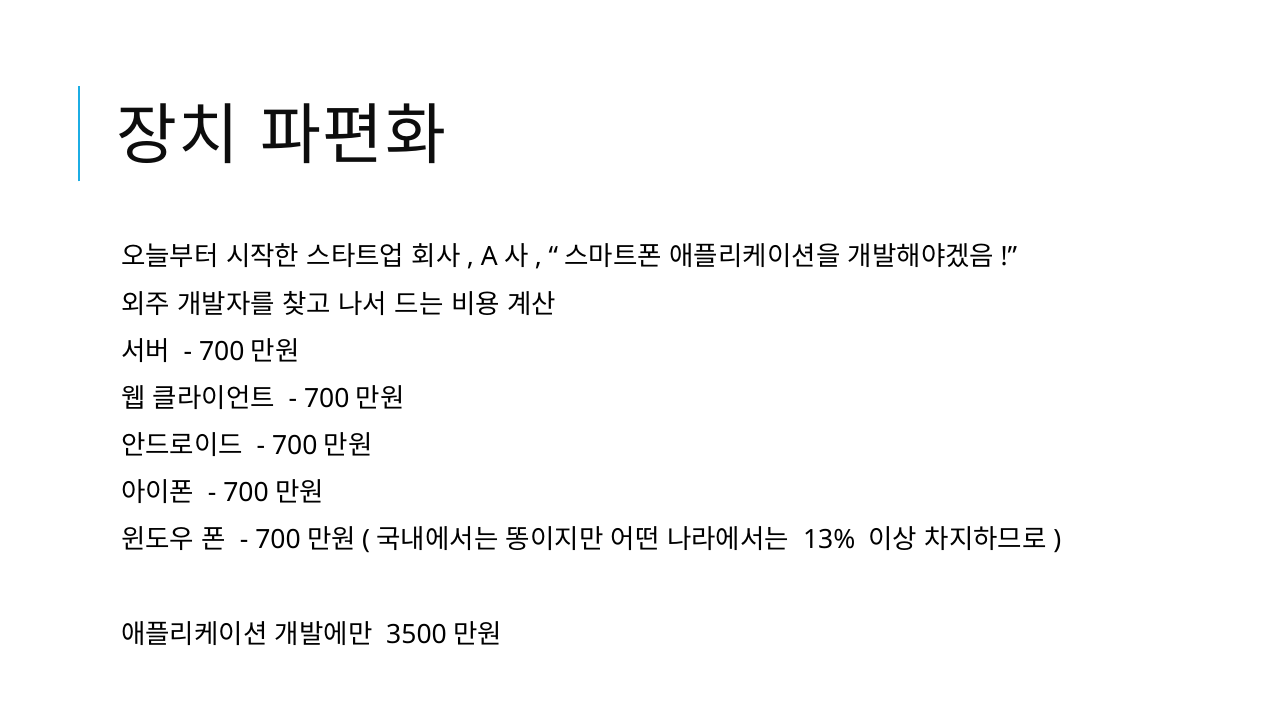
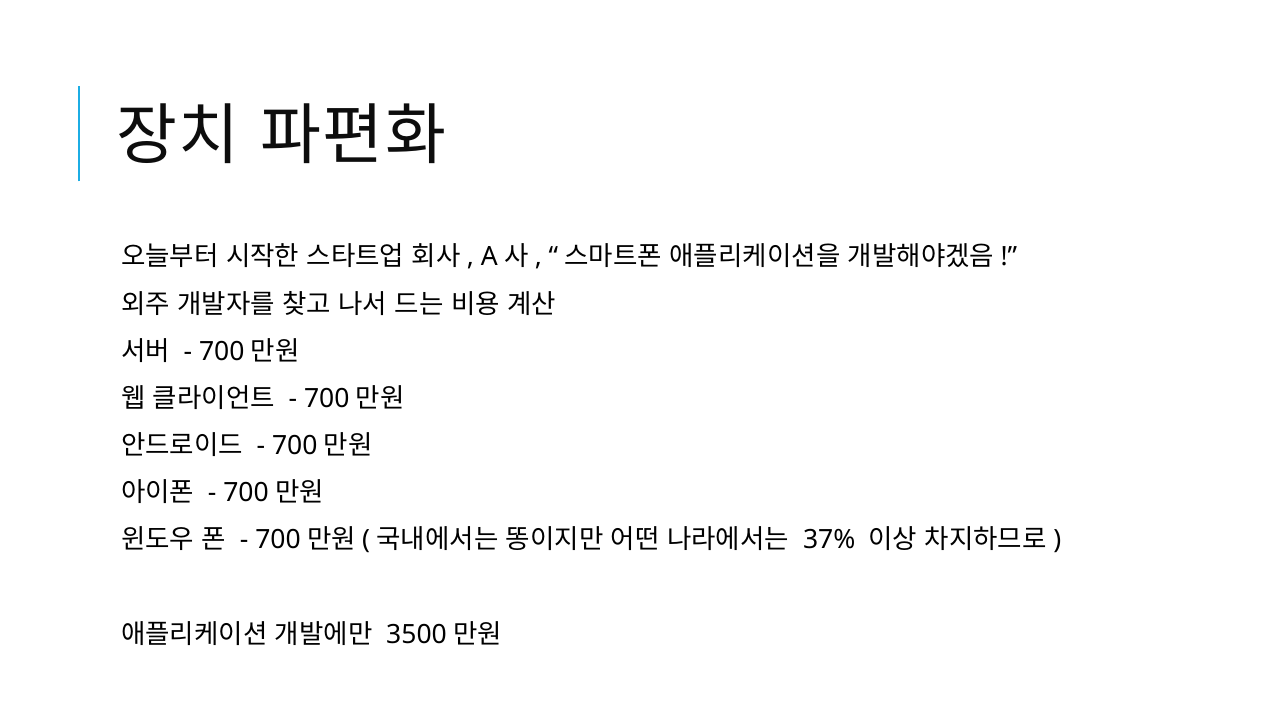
13%: 13% -> 37% (829, 540)
